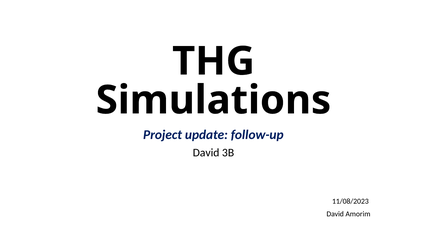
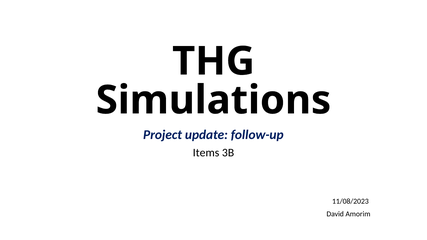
David: David -> Items (206, 153)
